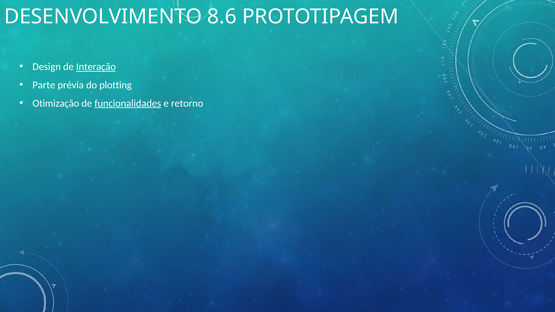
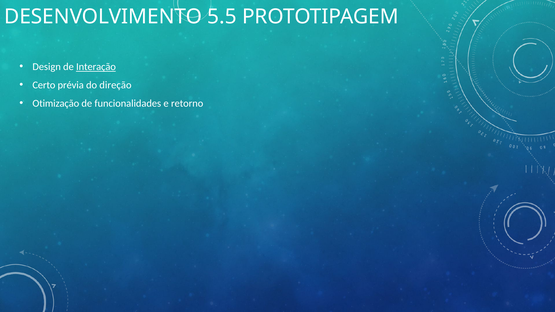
8.6: 8.6 -> 5.5 (222, 17)
Parte: Parte -> Certo (44, 85)
plotting: plotting -> direção (115, 85)
funcionalidades underline: present -> none (128, 103)
